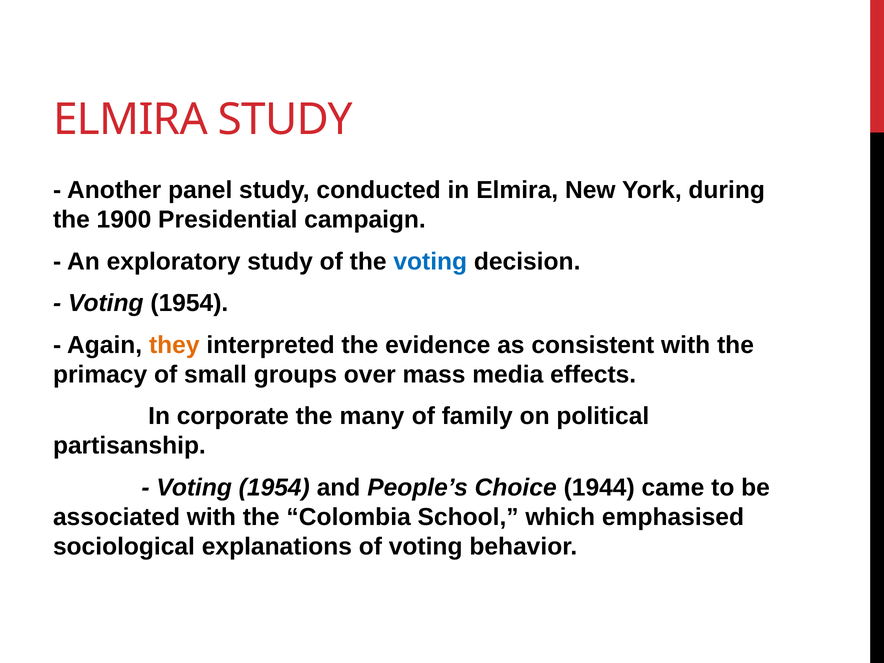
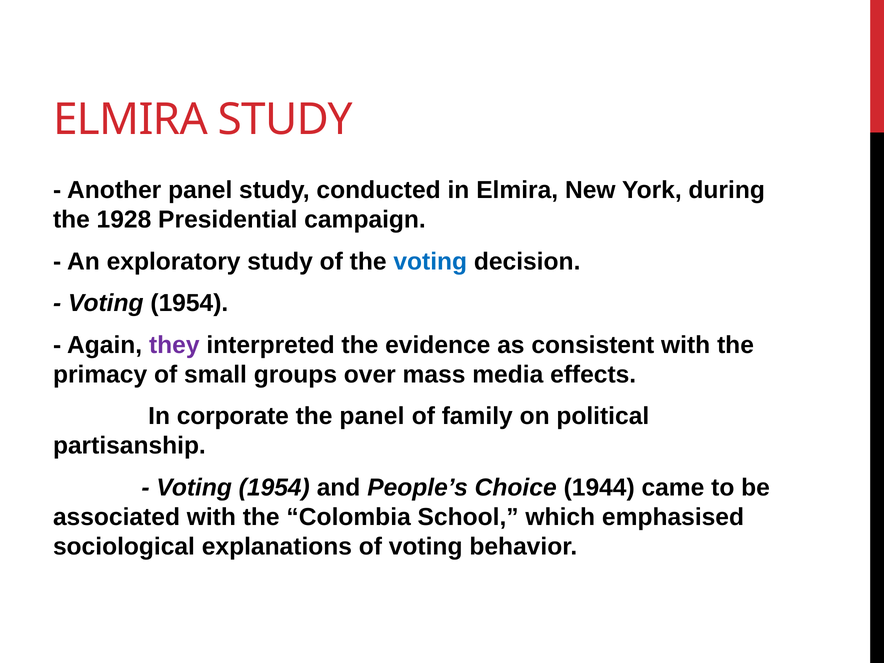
1900: 1900 -> 1928 (124, 220)
they colour: orange -> purple (174, 345)
the many: many -> panel (372, 416)
